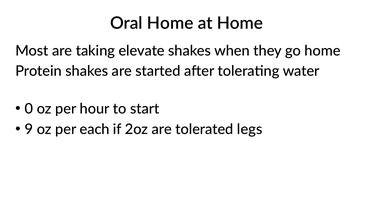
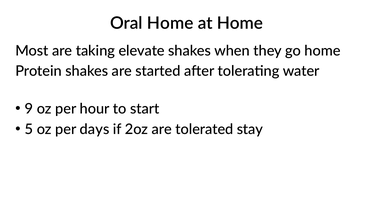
0: 0 -> 9 (29, 109)
9: 9 -> 5 (29, 130)
each: each -> days (95, 130)
legs: legs -> stay (250, 130)
